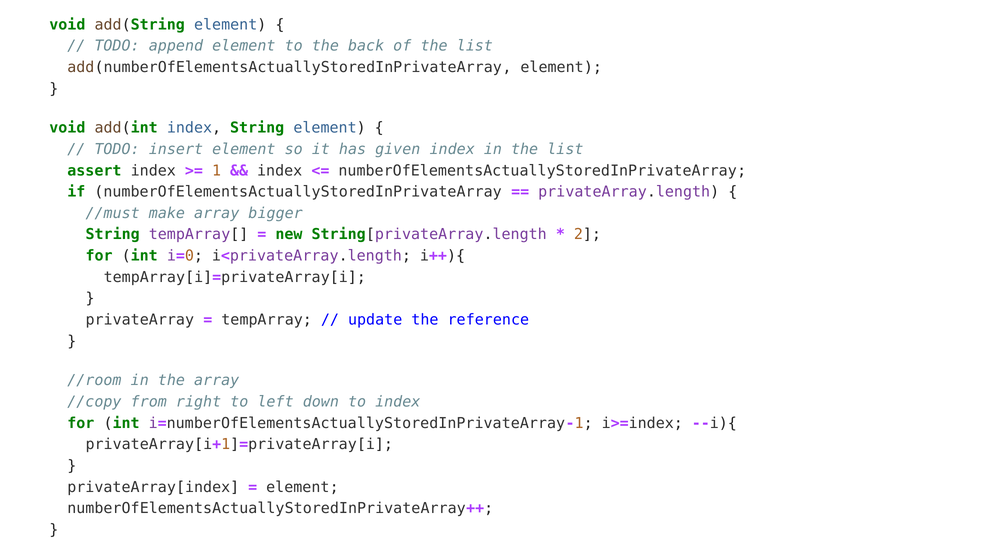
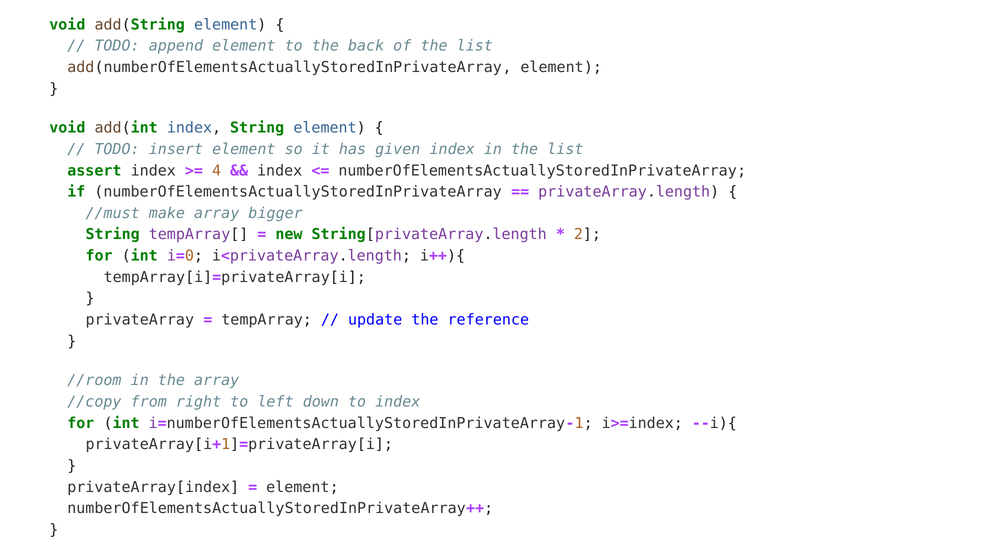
1: 1 -> 4 (217, 170)
